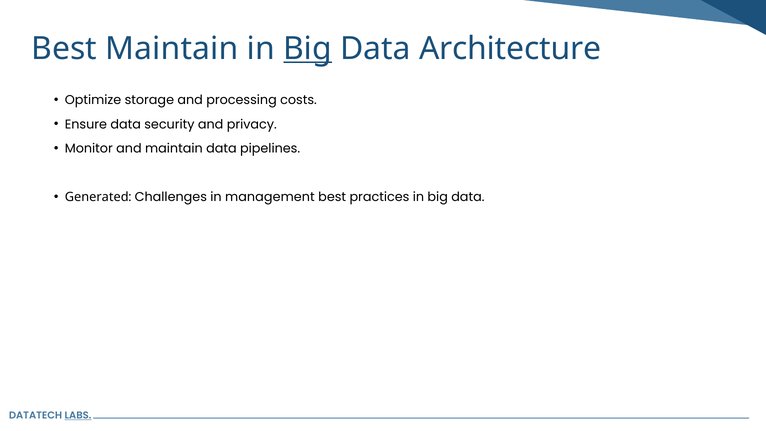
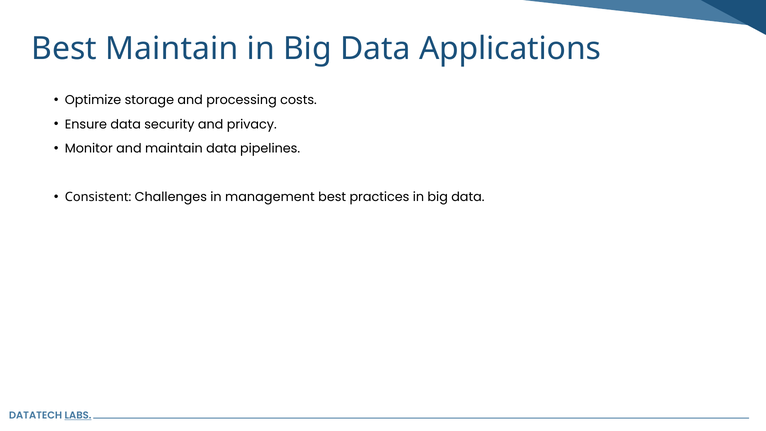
Big underline: present -> none (308, 48)
Architecture: Architecture -> Applications (510, 48)
Generated: Generated -> Consistent (97, 197)
